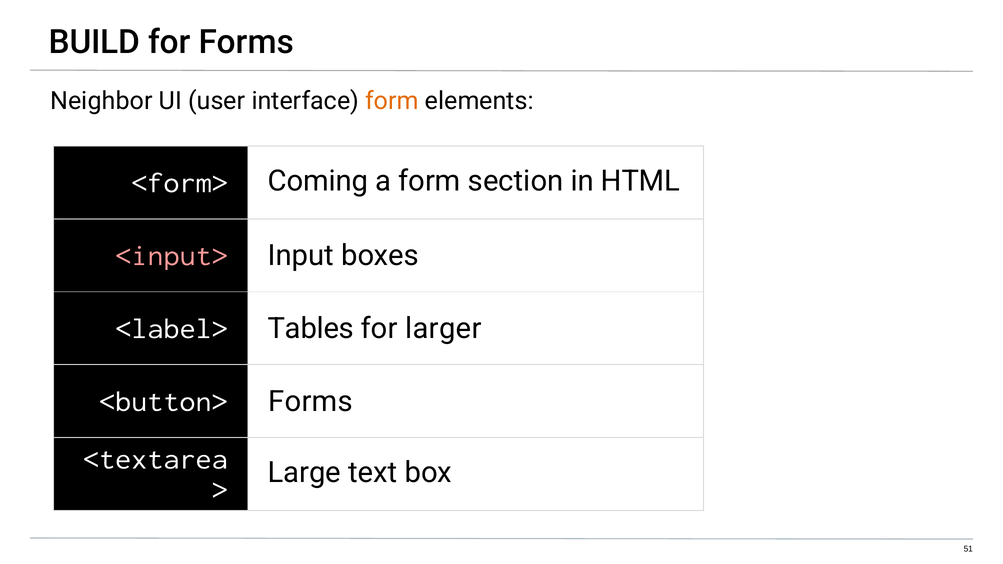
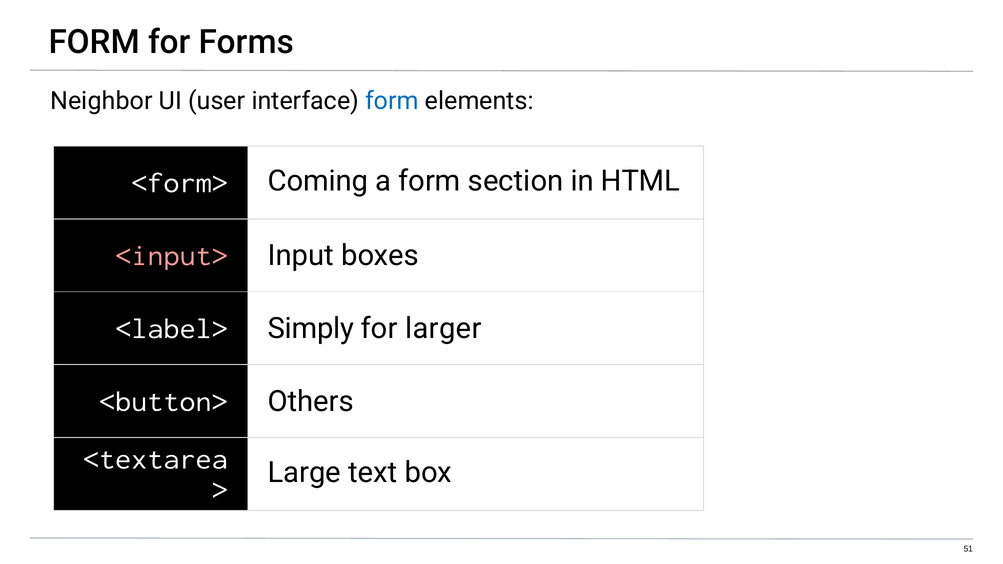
BUILD: BUILD -> FORM (94, 42)
form colour: orange -> blue (392, 101)
Tables: Tables -> Simply (311, 329)
<button> Forms: Forms -> Others (311, 402)
